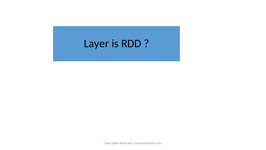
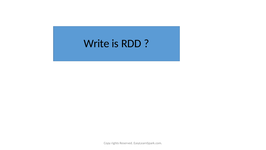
Layer: Layer -> Write (96, 44)
